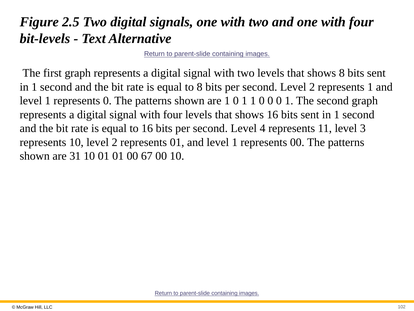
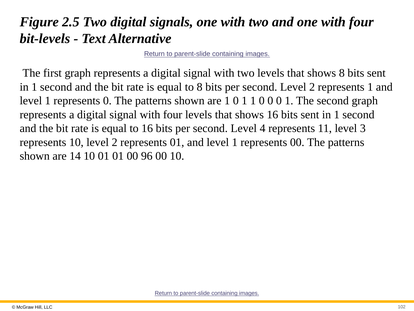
31: 31 -> 14 (75, 156)
67: 67 -> 96 (147, 156)
